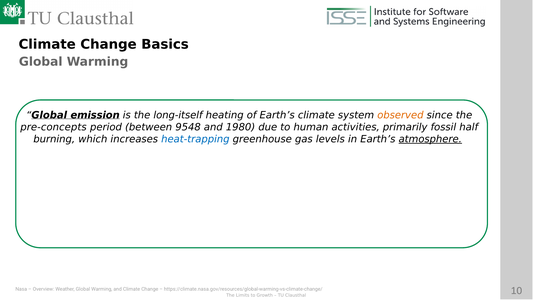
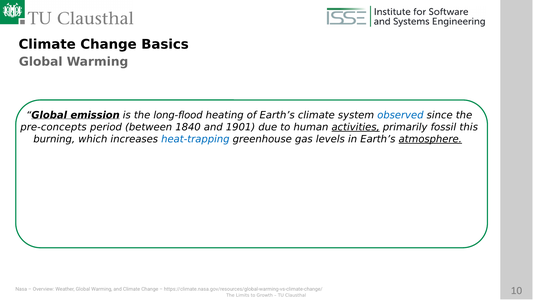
long-itself: long-itself -> long-flood (178, 115)
observed colour: orange -> blue (400, 115)
9548: 9548 -> 1840 (188, 127)
1980: 1980 -> 1901 (241, 127)
activities underline: none -> present (356, 127)
half: half -> this (469, 127)
